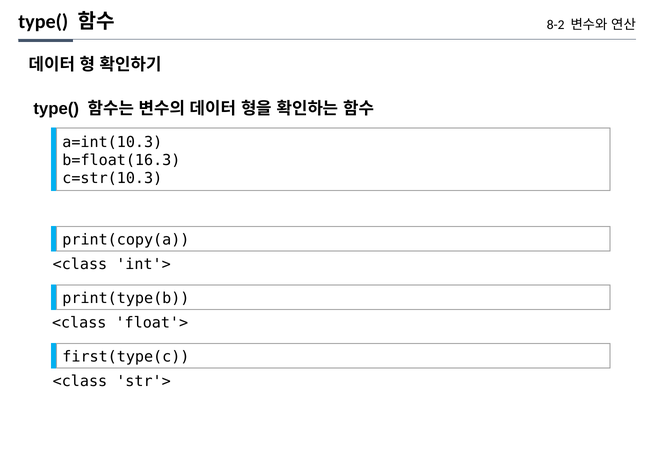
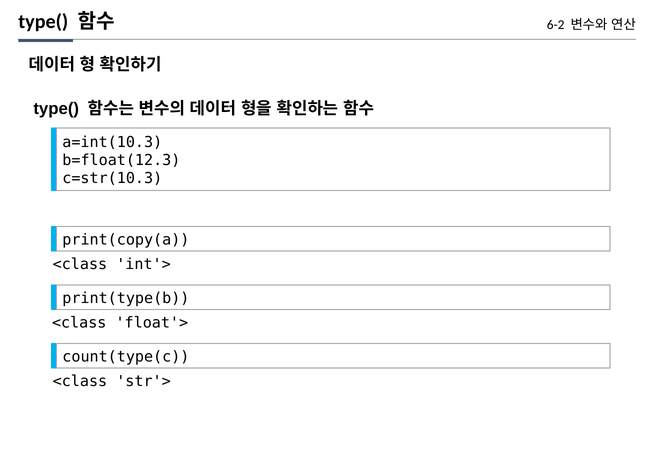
8-2: 8-2 -> 6-2 (556, 25)
b=float(16.3: b=float(16.3 -> b=float(12.3 (121, 160)
first(type(c: first(type(c -> count(type(c (126, 357)
